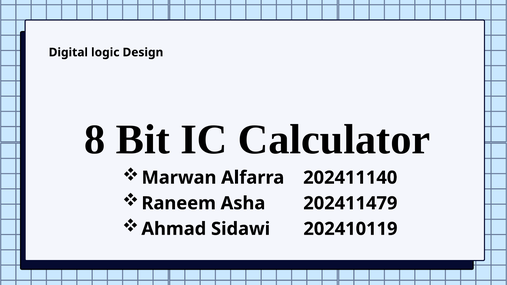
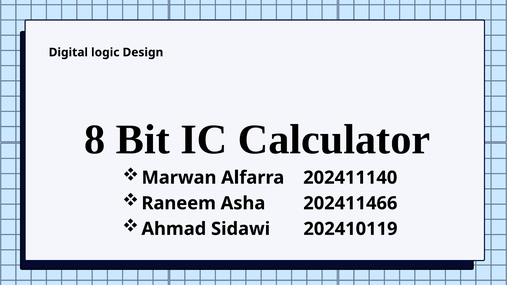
202411479: 202411479 -> 202411466 (350, 203)
